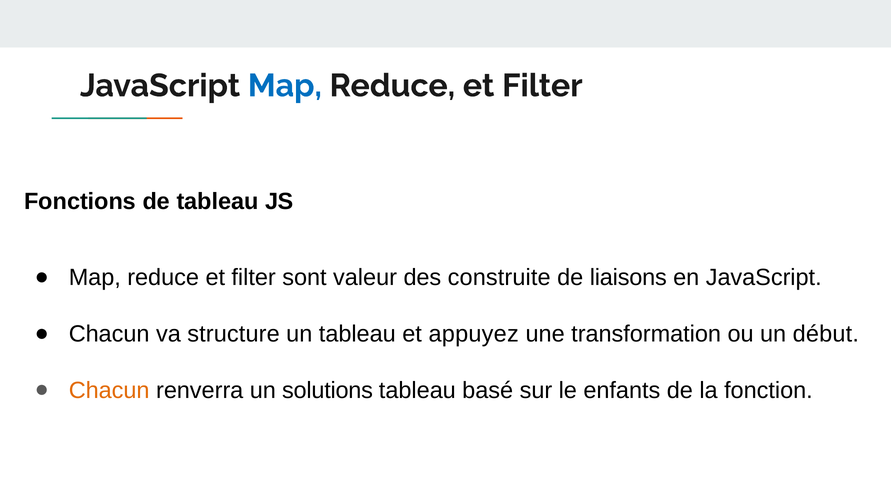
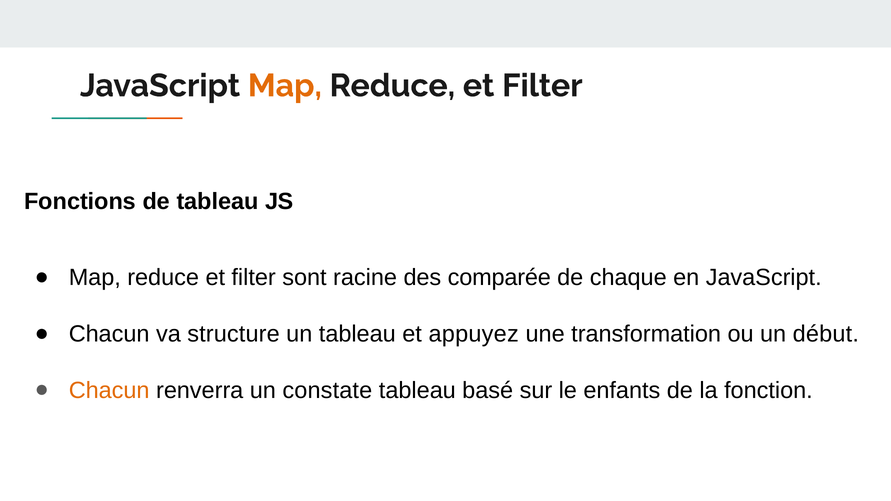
Map colour: blue -> orange (285, 86)
valeur: valeur -> racine (365, 278)
construite: construite -> comparée (499, 278)
liaisons: liaisons -> chaque (628, 278)
solutions: solutions -> constate (327, 391)
